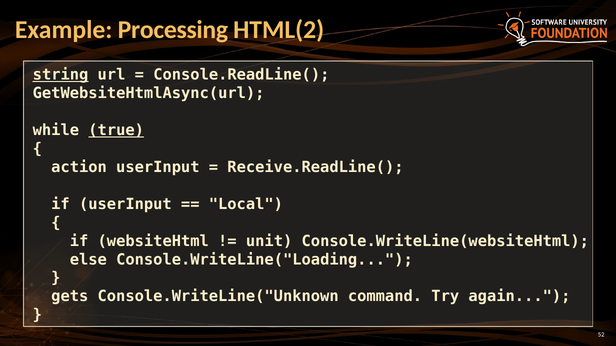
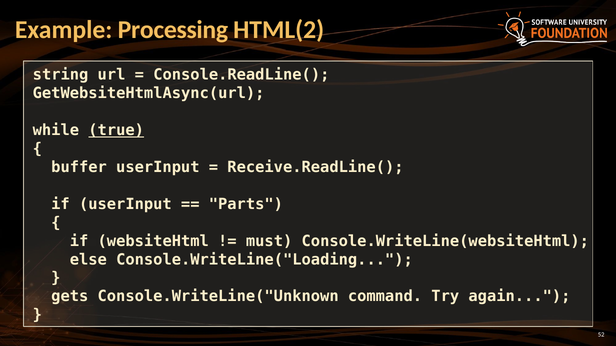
string underline: present -> none (61, 75)
action: action -> buffer (79, 167)
Local: Local -> Parts (246, 204)
unit: unit -> must (269, 241)
